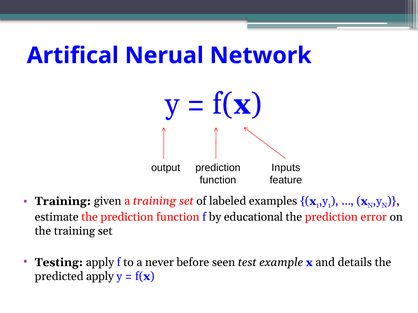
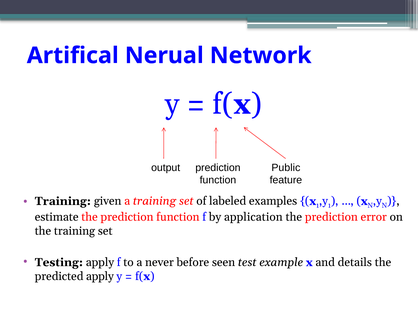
Inputs: Inputs -> Public (286, 168)
educational: educational -> application (253, 217)
